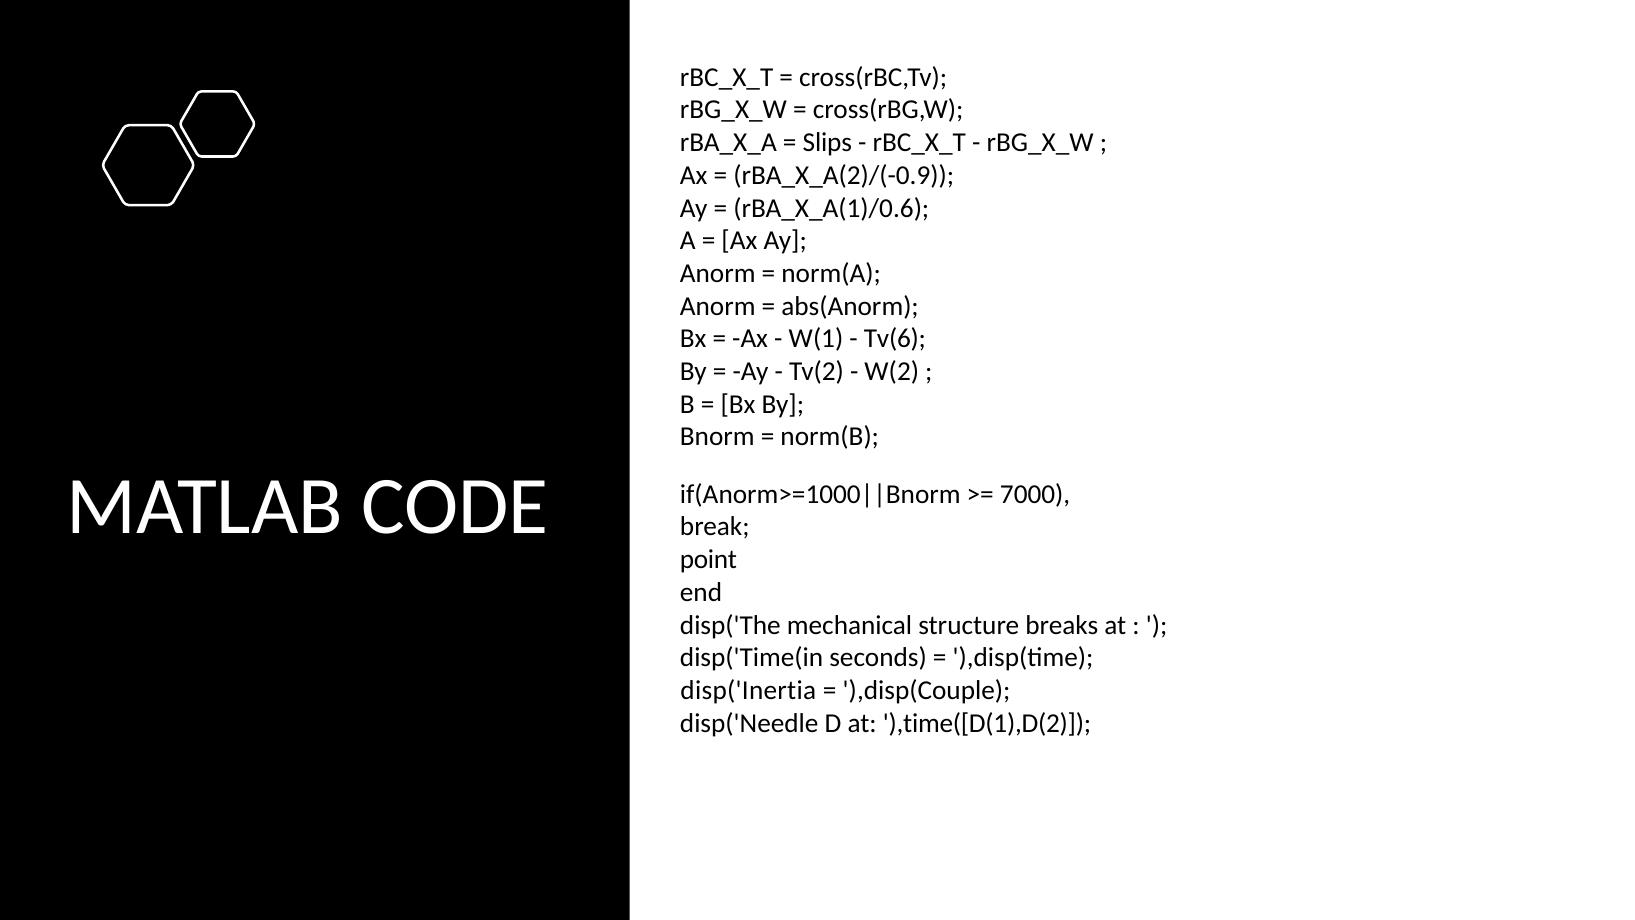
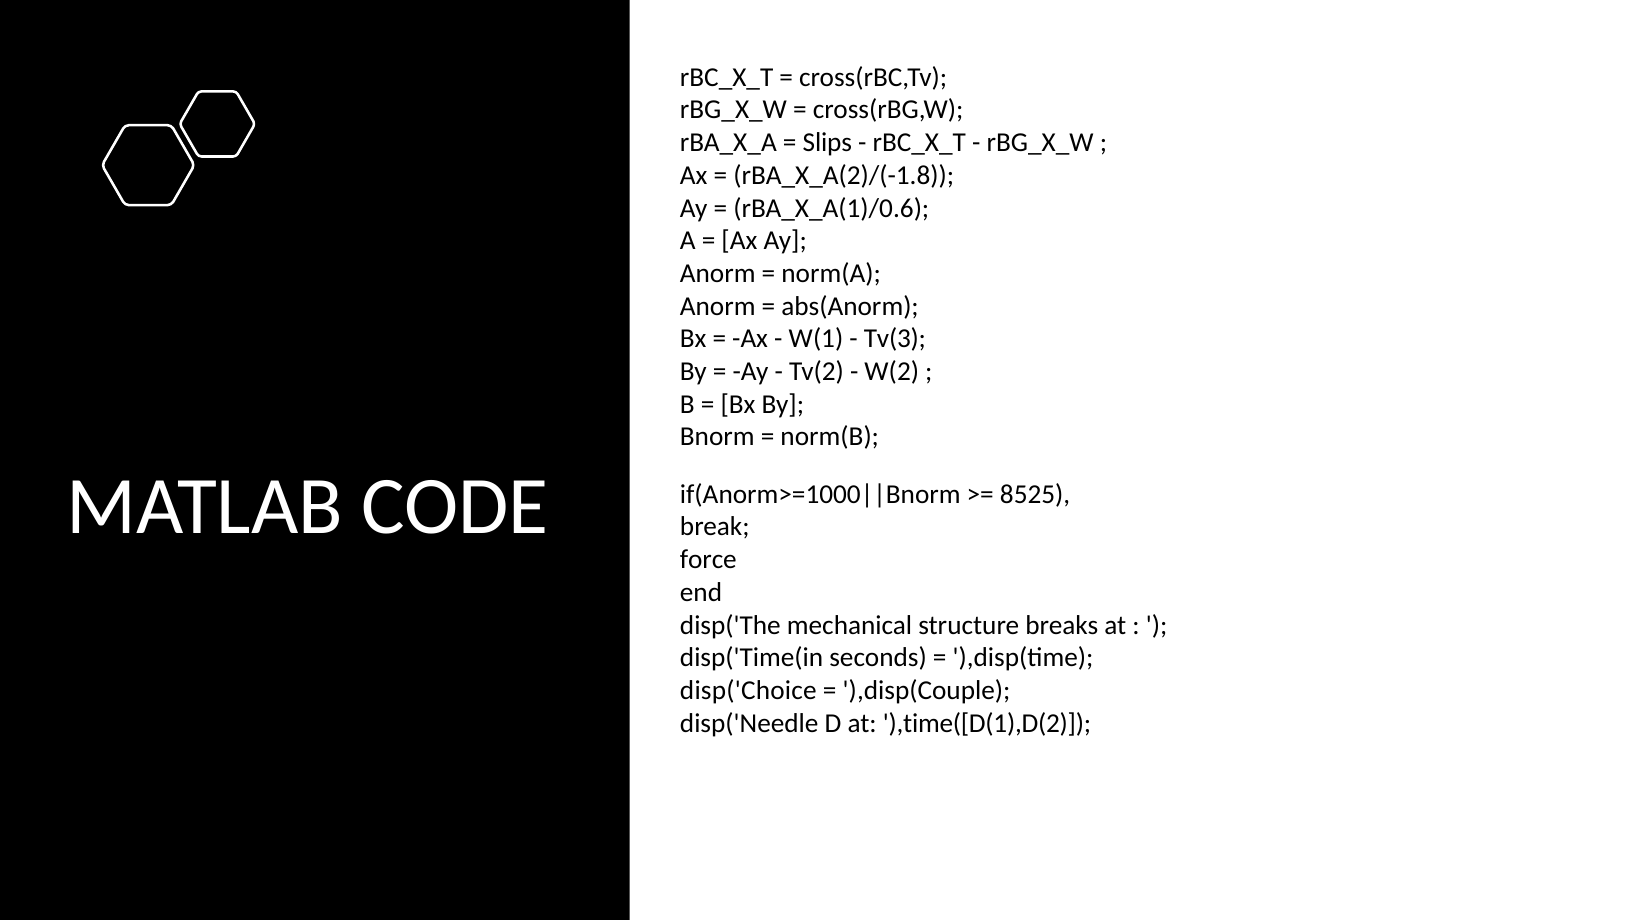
rBA_X_A(2)/(-0.9: rBA_X_A(2)/(-0.9 -> rBA_X_A(2)/(-1.8 (844, 175)
Tv(6: Tv(6 -> Tv(3 (895, 339)
7000: 7000 -> 8525 (1035, 494)
point: point -> force (708, 559)
disp('Inertia: disp('Inertia -> disp('Choice (748, 690)
